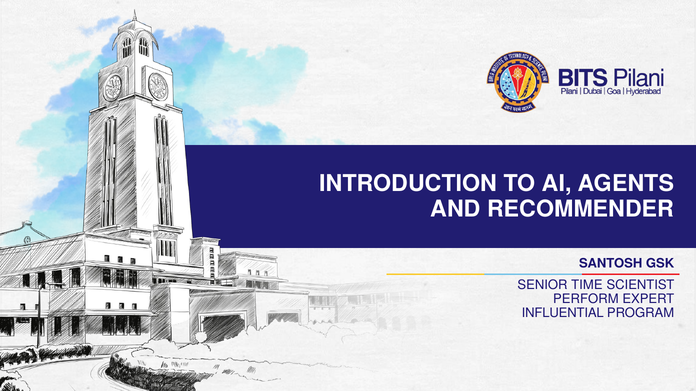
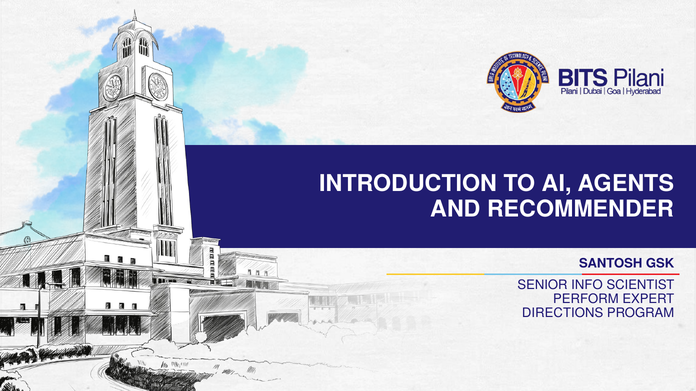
TIME: TIME -> INFO (587, 285)
INFLUENTIAL: INFLUENTIAL -> DIRECTIONS (563, 313)
